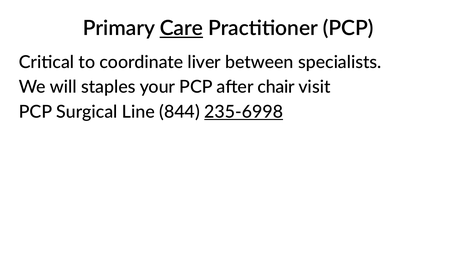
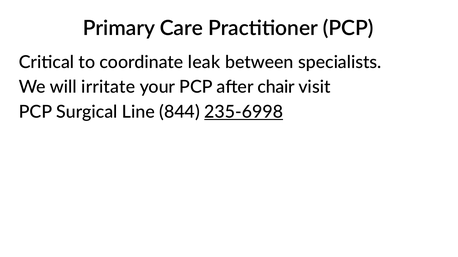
Care underline: present -> none (181, 28)
liver: liver -> leak (204, 62)
staples: staples -> irritate (108, 87)
